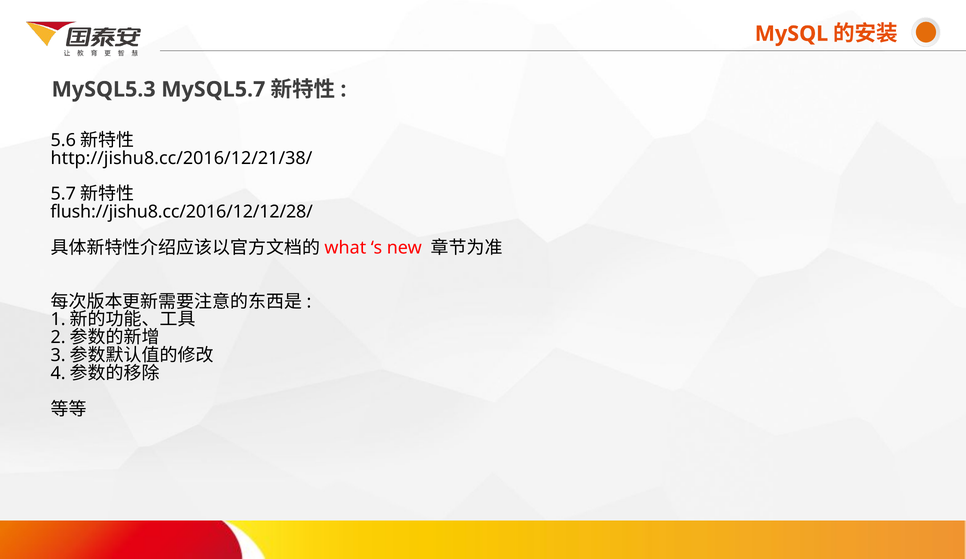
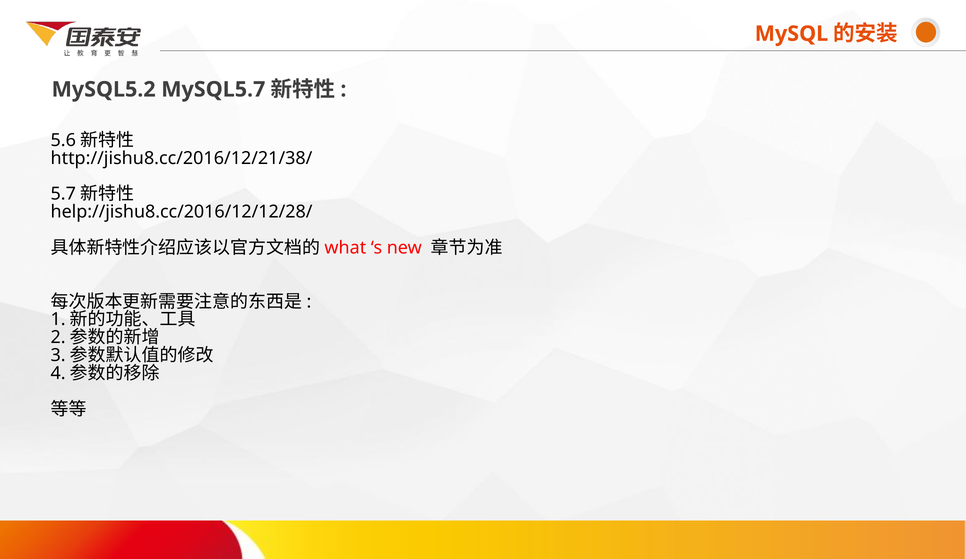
MySQL5.3: MySQL5.3 -> MySQL5.2 (104, 89)
flush://jishu8.cc/2016/12/12/28/: flush://jishu8.cc/2016/12/12/28/ -> help://jishu8.cc/2016/12/12/28/ (182, 212)
